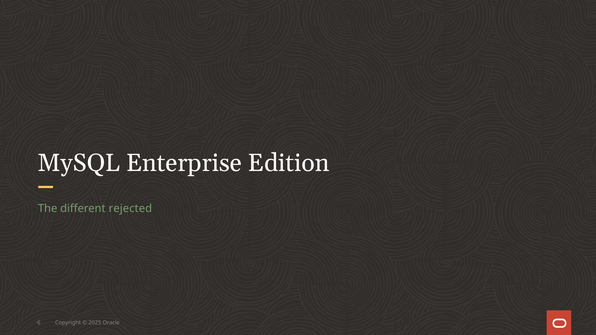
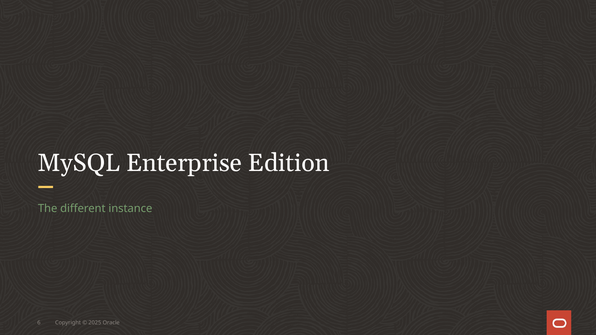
rejected: rejected -> instance (130, 209)
